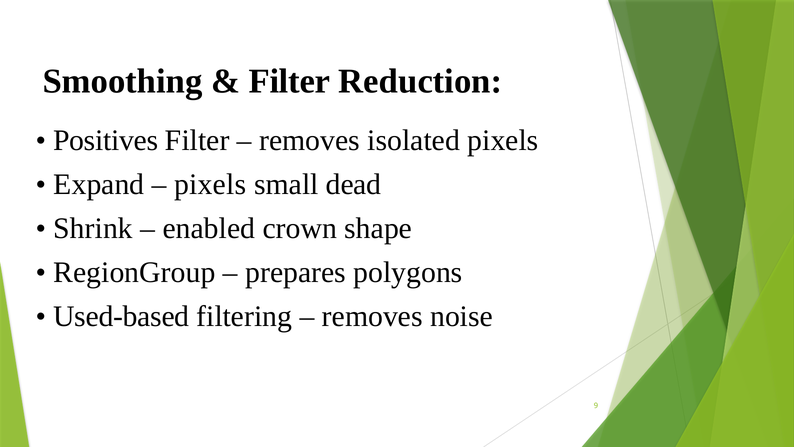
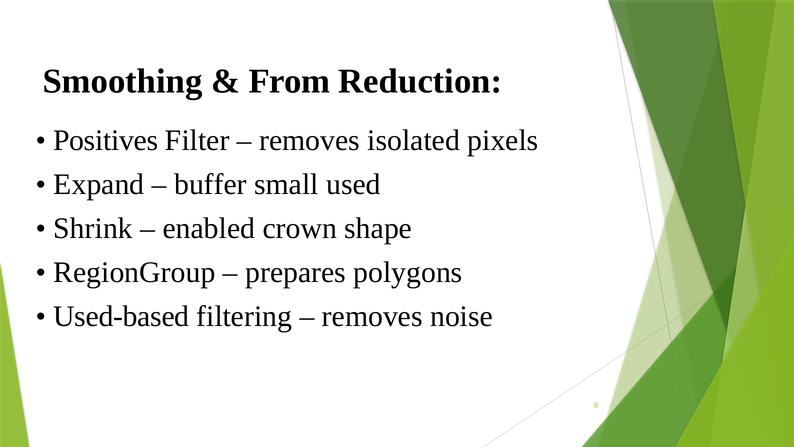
Filter: Filter -> From (289, 81)
pixels: pixels -> buffer (210, 184)
dead: dead -> used (353, 184)
